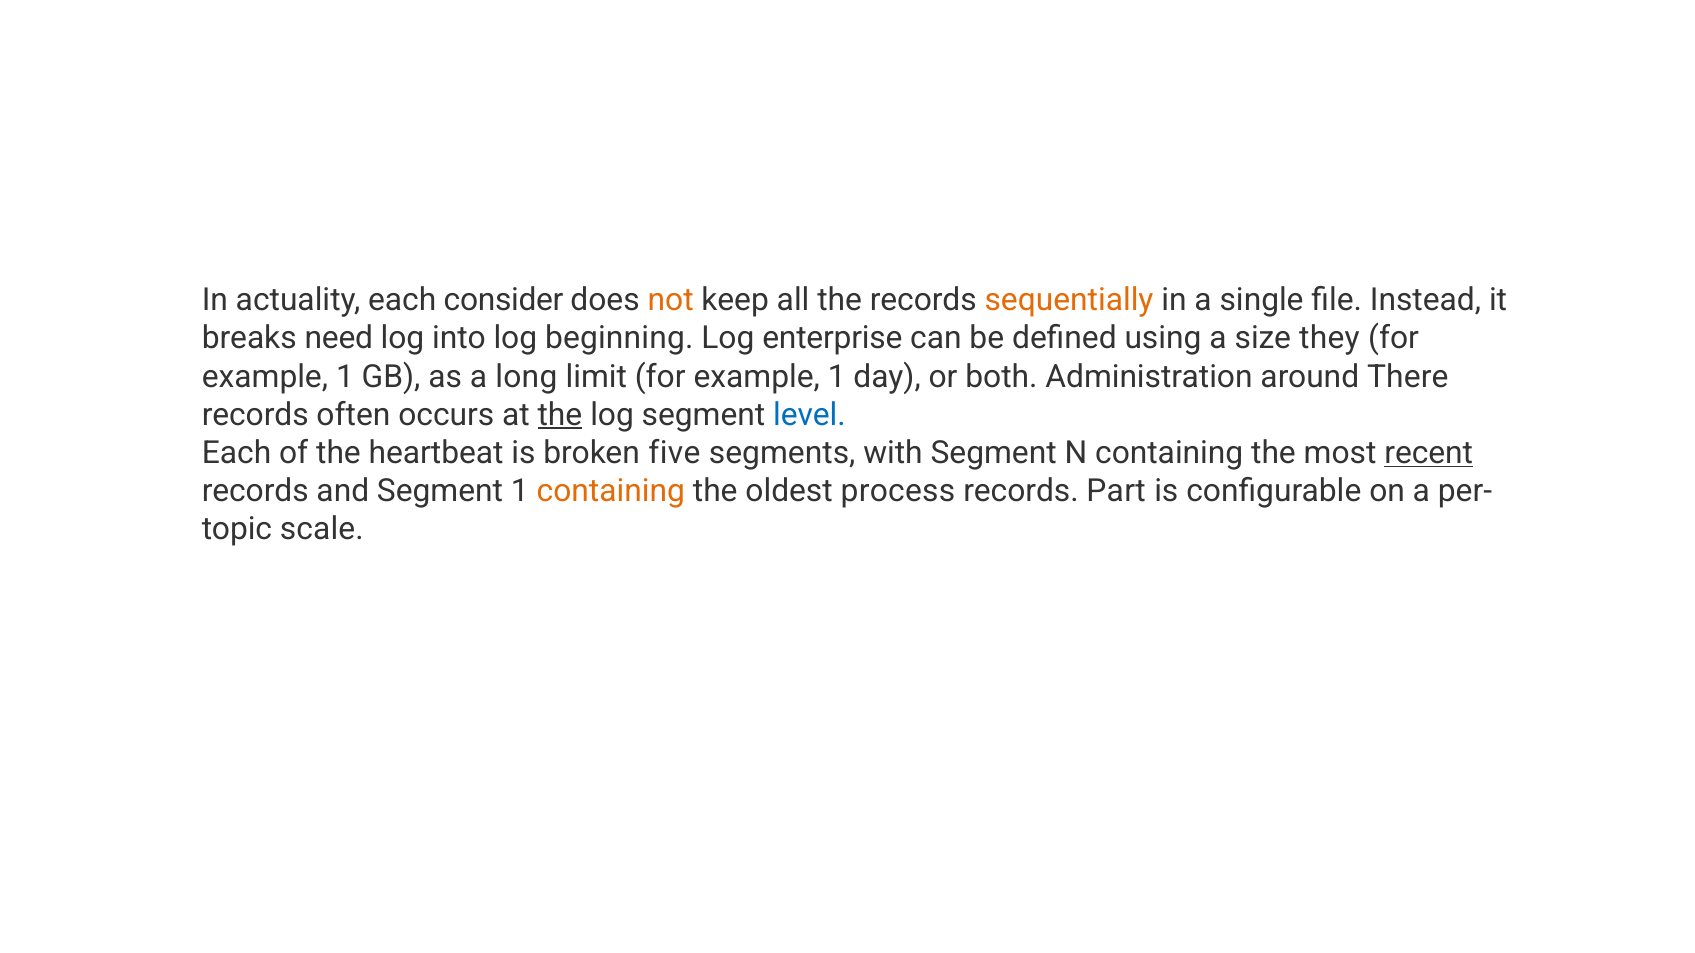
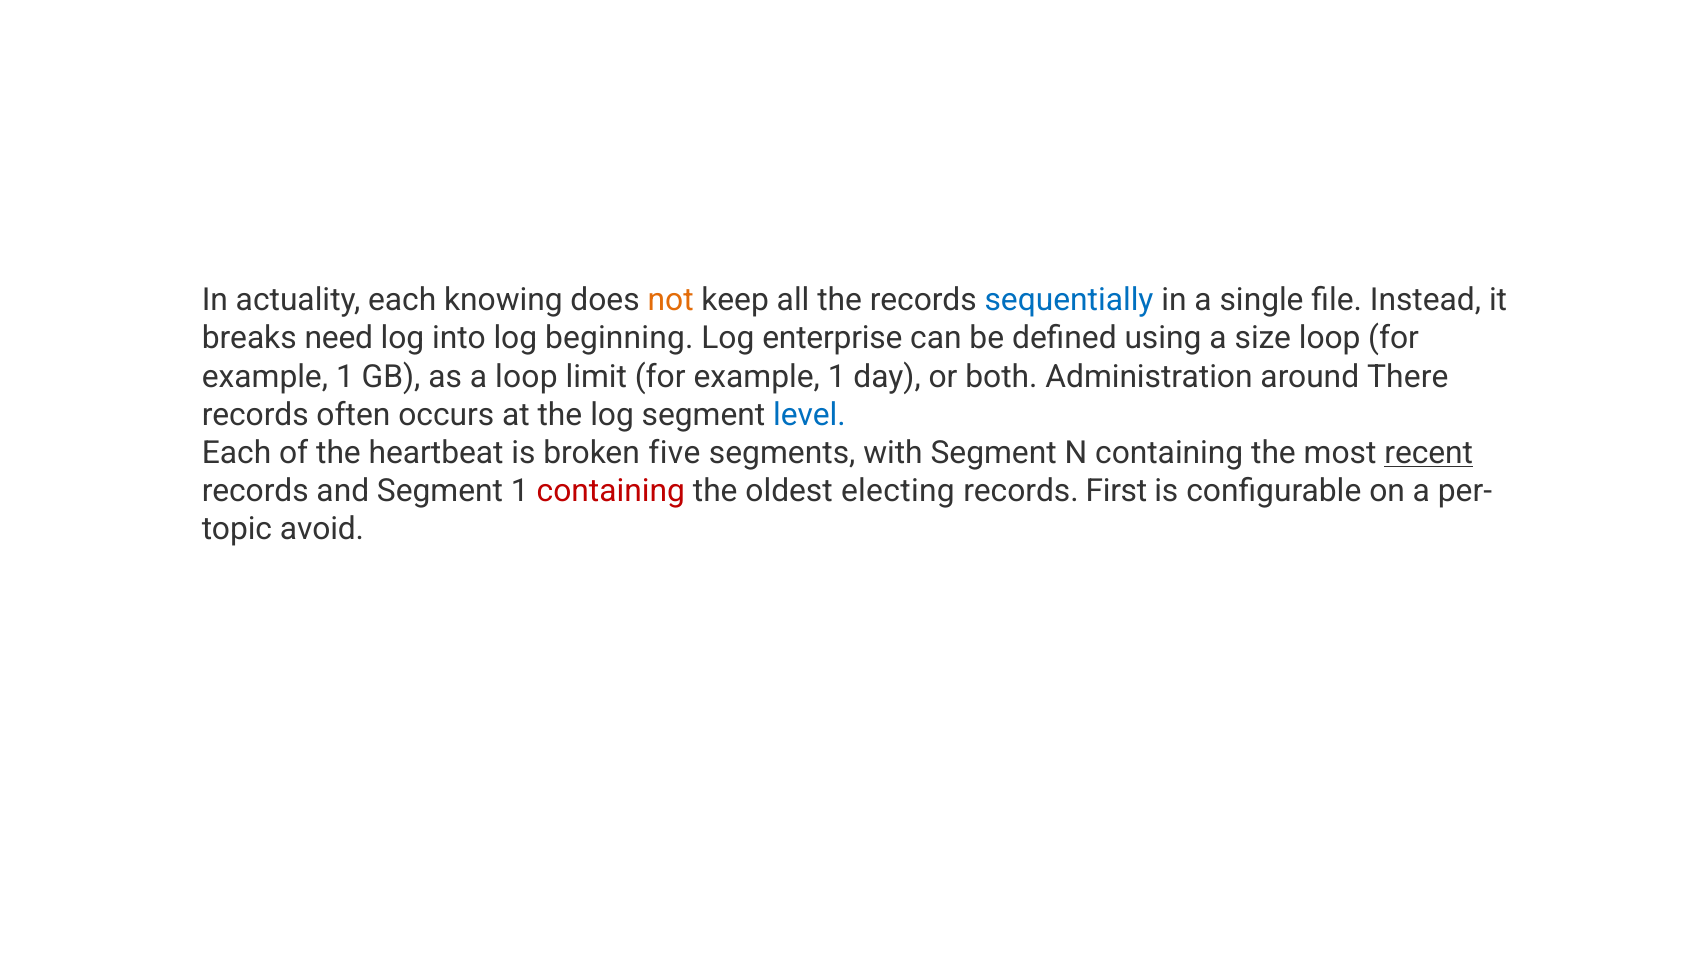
consider: consider -> knowing (503, 300)
sequentially colour: orange -> blue (1069, 300)
size they: they -> loop (1330, 339)
a long: long -> loop (526, 377)
the underline: present -> none (560, 415)
containing colour: orange -> red (611, 491)
process: process -> electing (898, 491)
Part: Part -> First (1116, 491)
scale: scale -> avoid (322, 529)
